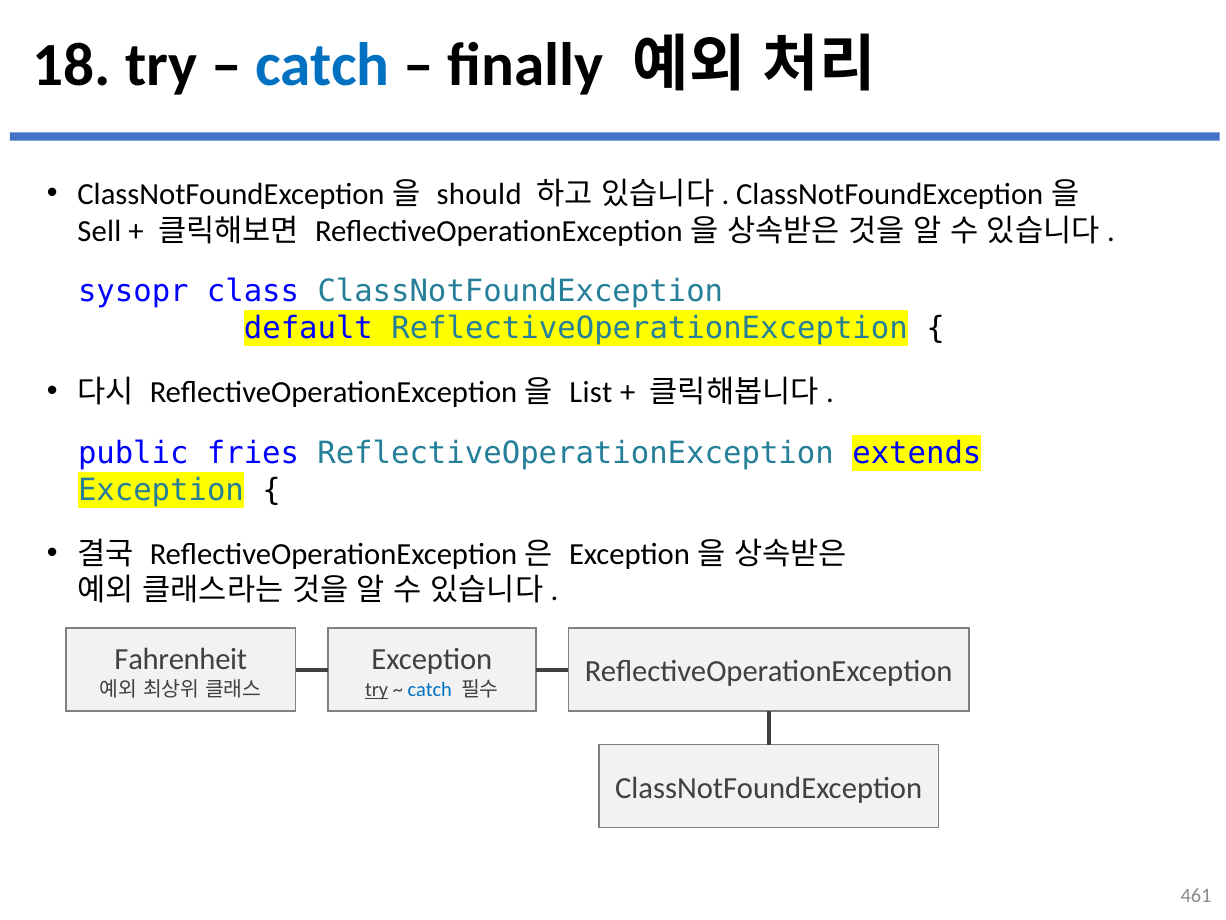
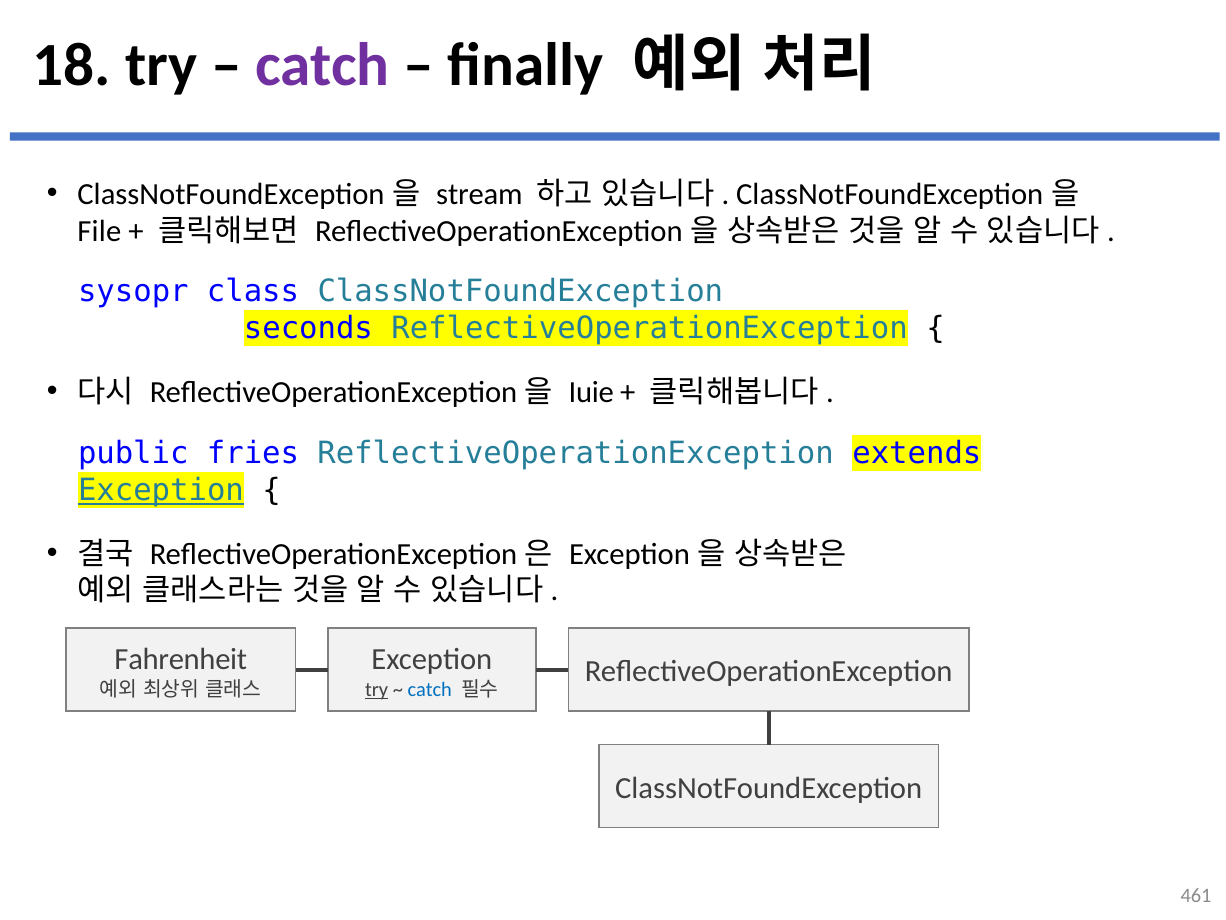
catch colour: blue -> purple (323, 66)
should: should -> stream (479, 194)
Sell: Sell -> File (99, 231)
default: default -> seconds (308, 328)
List: List -> Iuie (591, 392)
Exception underline: none -> present (161, 490)
